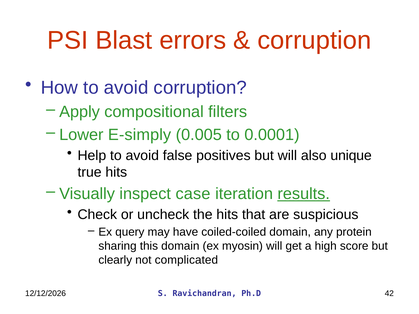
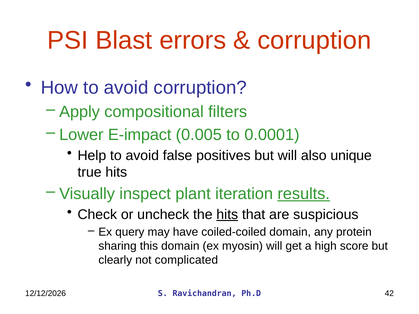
E-simply: E-simply -> E-impact (140, 135)
case: case -> plant (193, 194)
hits underline: none -> present (227, 215)
